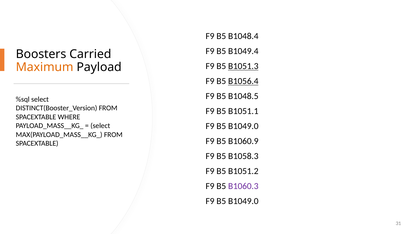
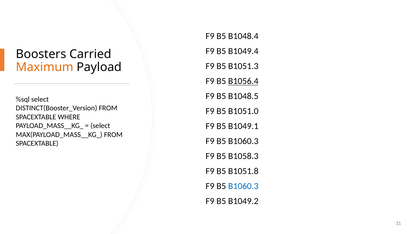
B1051.3 underline: present -> none (243, 66)
B1051.1: B1051.1 -> B1051.0 (243, 112)
B1049.0: B1049.0 -> B1049.1 (243, 127)
B1060.9: B1060.9 -> B1060.3 (243, 142)
B1051.2: B1051.2 -> B1051.8 (243, 172)
B1060.3 colour: purple -> blue (243, 187)
B1049.0: B1049.0 -> B1049.2 (243, 202)
